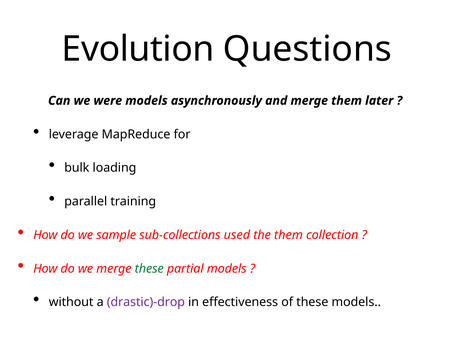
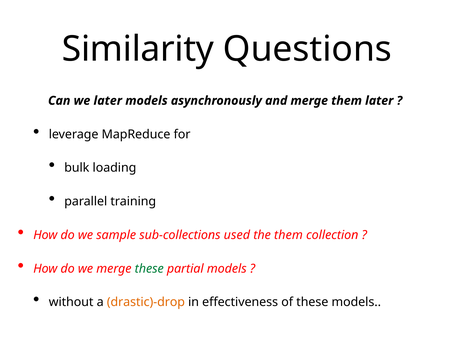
Evolution: Evolution -> Similarity (138, 49)
we were: were -> later (108, 101)
drastic)-drop colour: purple -> orange (146, 302)
